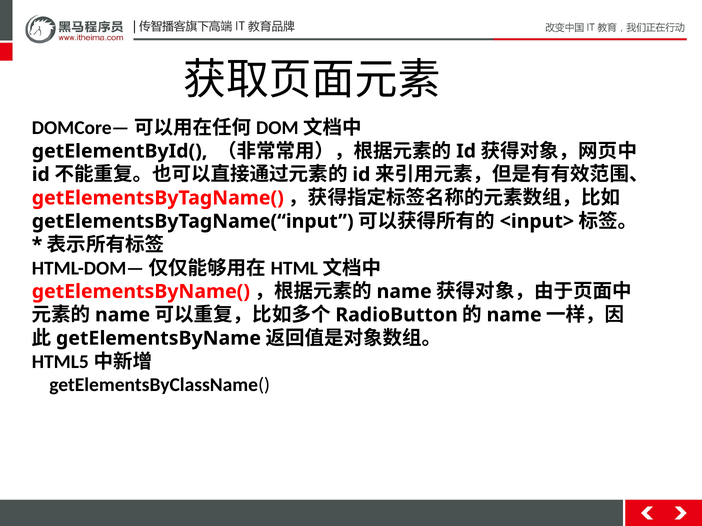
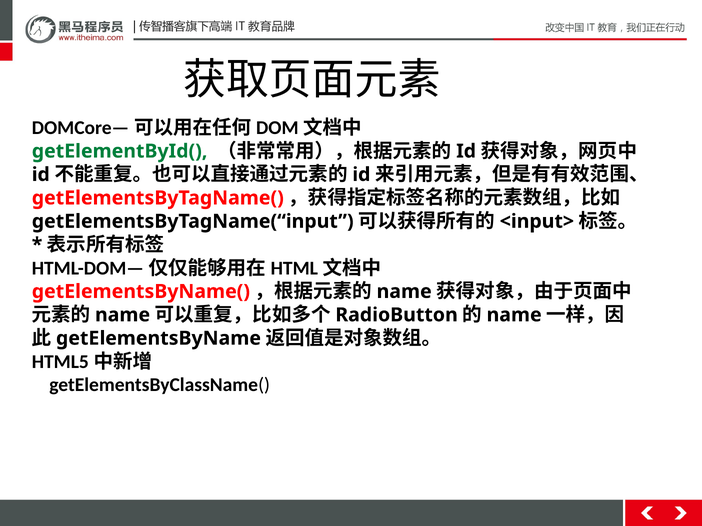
getElementById( colour: black -> green (120, 151)
